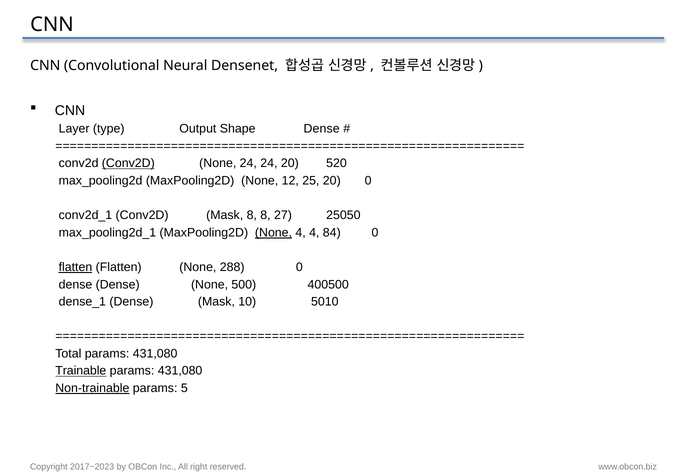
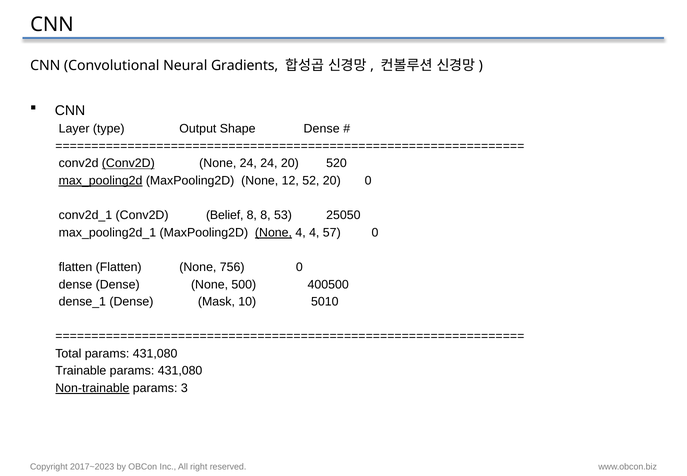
Densenet: Densenet -> Gradients (245, 66)
max_pooling2d underline: none -> present (101, 181)
25: 25 -> 52 (311, 181)
Conv2D Mask: Mask -> Belief (225, 215)
27: 27 -> 53 (283, 215)
84: 84 -> 57 (332, 232)
flatten underline: present -> none (75, 267)
288: 288 -> 756 (232, 267)
Trainable underline: present -> none (81, 371)
5: 5 -> 3 (184, 388)
